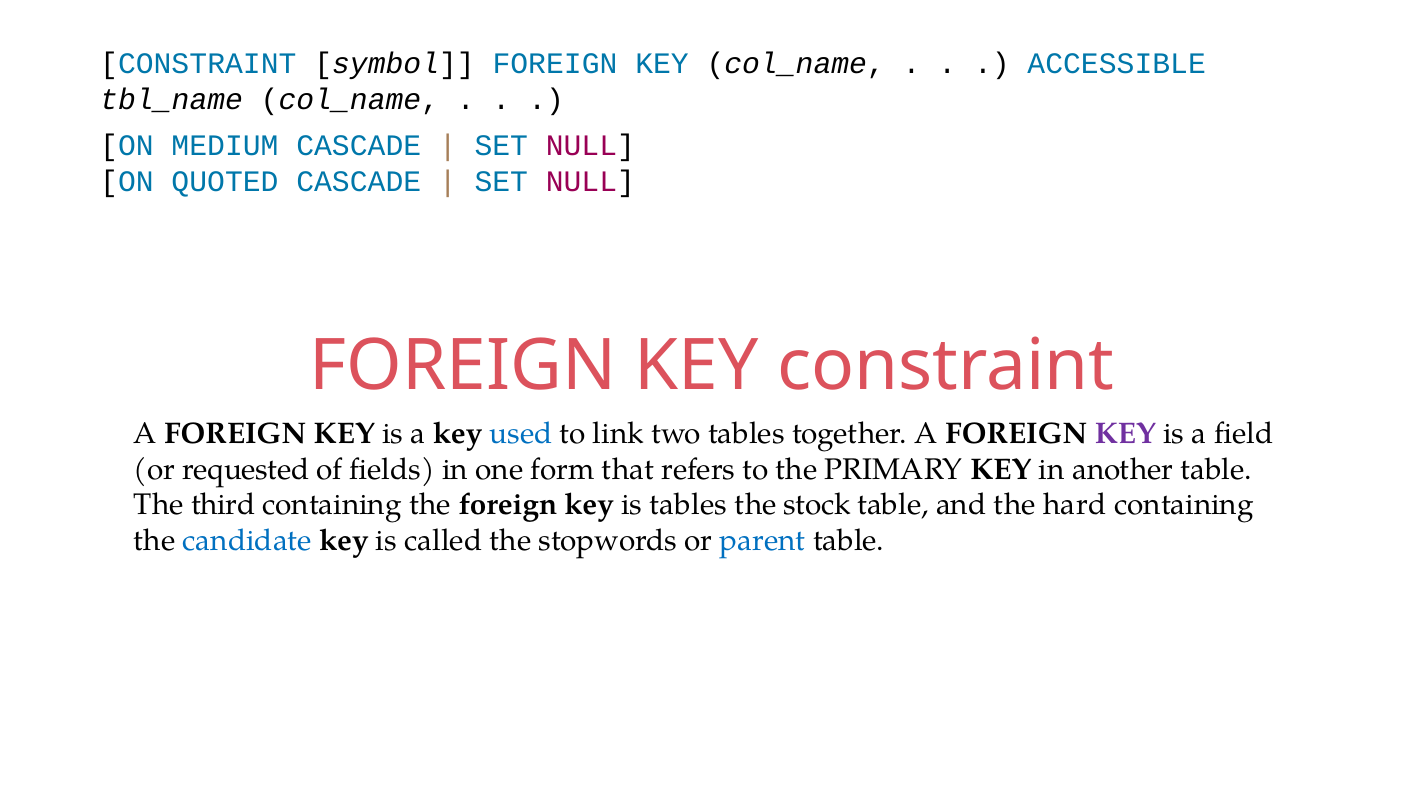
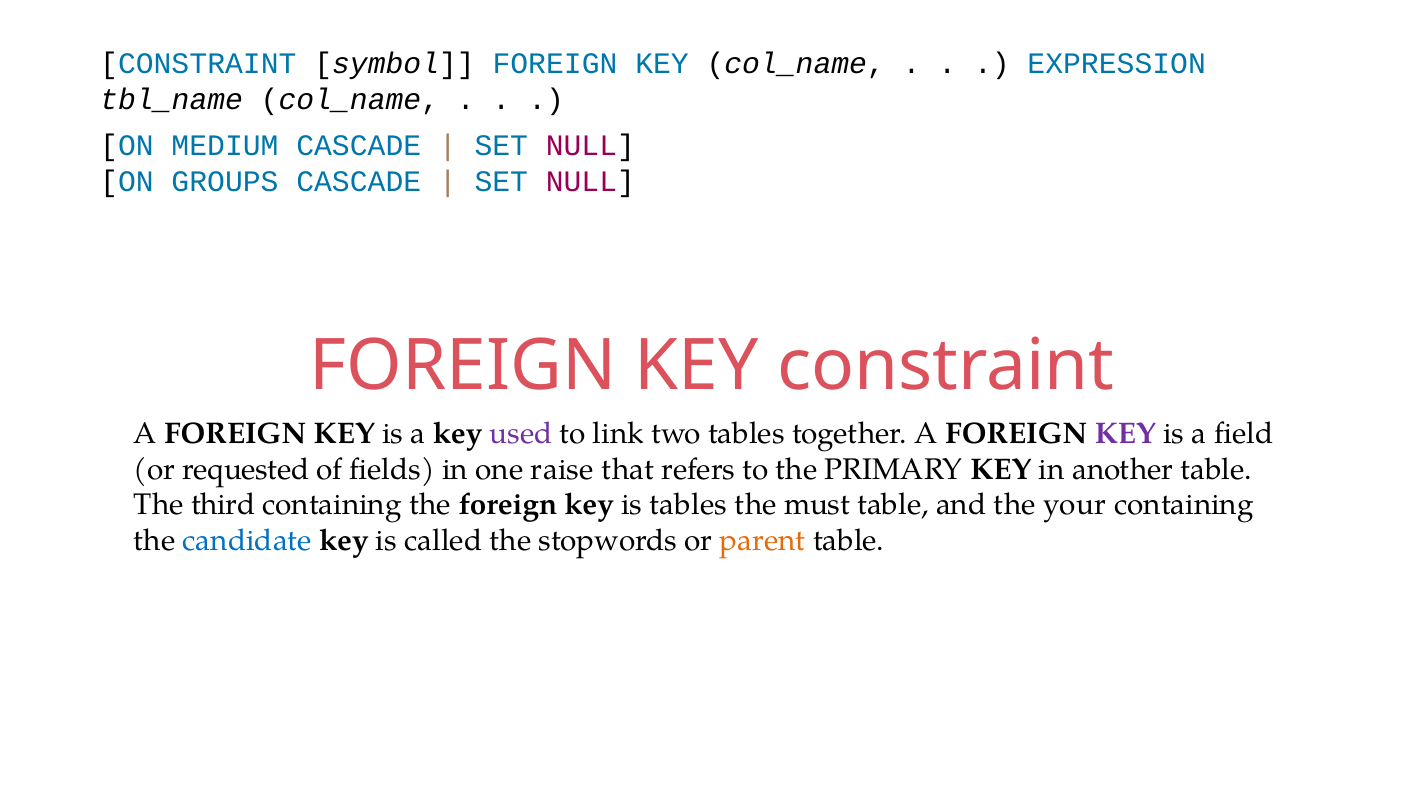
ACCESSIBLE: ACCESSIBLE -> EXPRESSION (1117, 64)
QUOTED: QUOTED -> GROUPS (225, 182)
used colour: blue -> purple (521, 434)
form: form -> raise (563, 469)
stock: stock -> must (817, 505)
hard: hard -> your (1075, 505)
parent colour: blue -> orange (763, 540)
